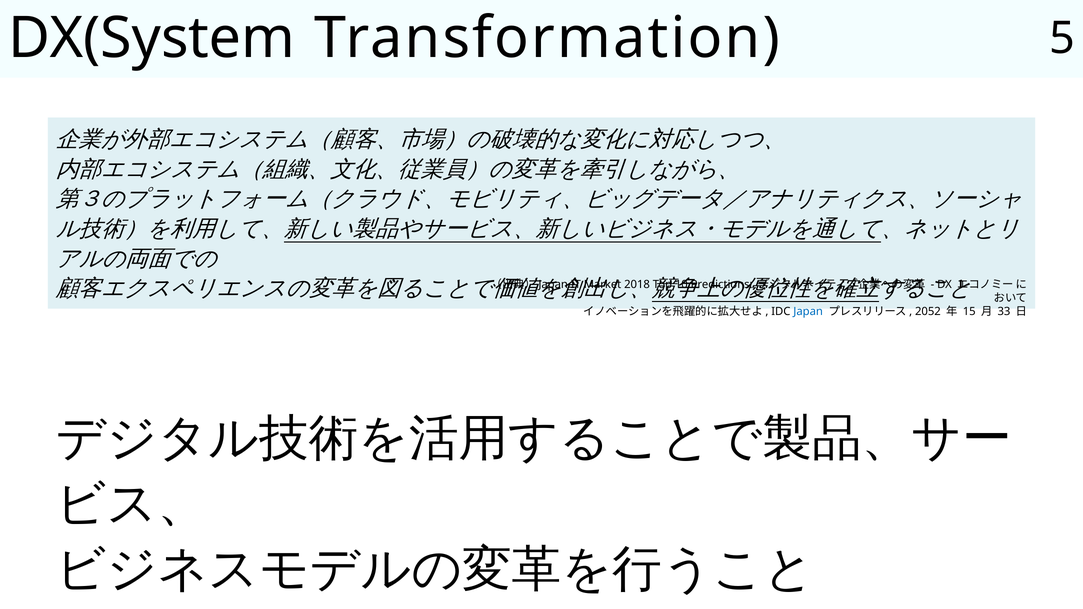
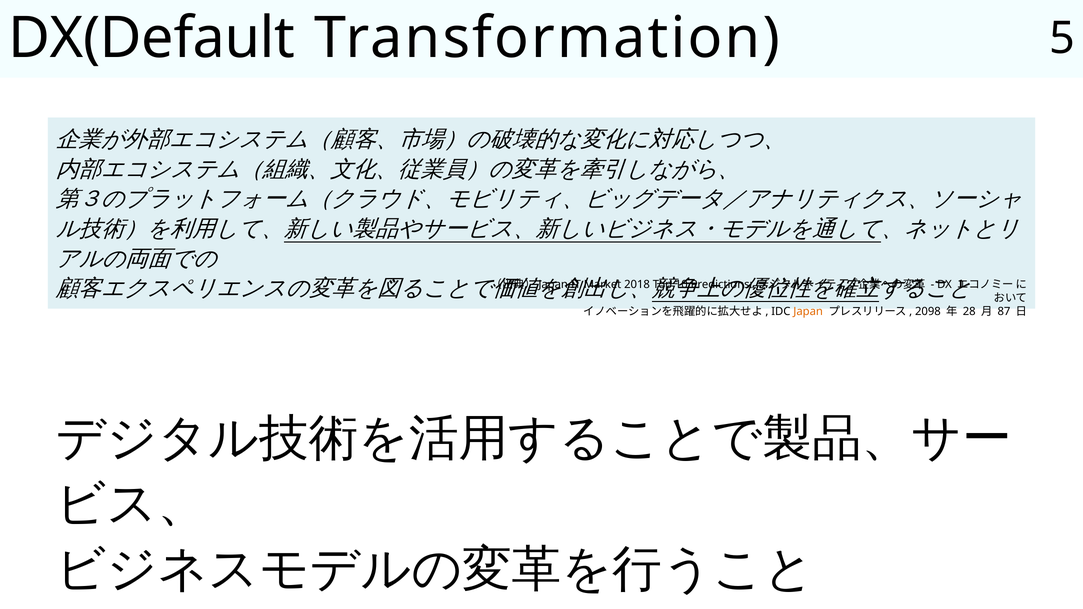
DX(System: DX(System -> DX(Default (152, 38)
Japan colour: blue -> orange (808, 312)
2052: 2052 -> 2098 (928, 312)
15: 15 -> 28 (969, 312)
33: 33 -> 87 (1004, 312)
